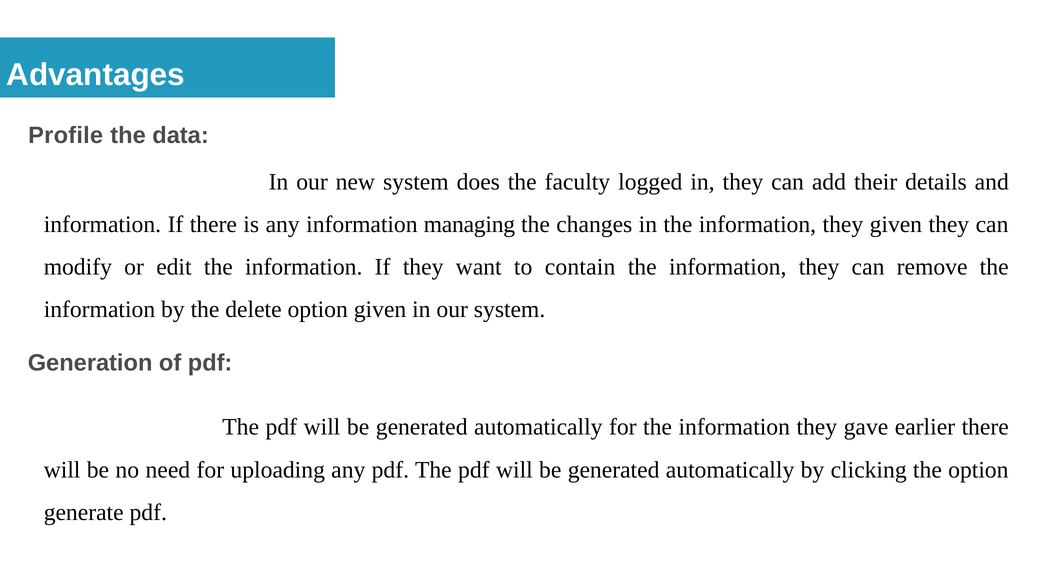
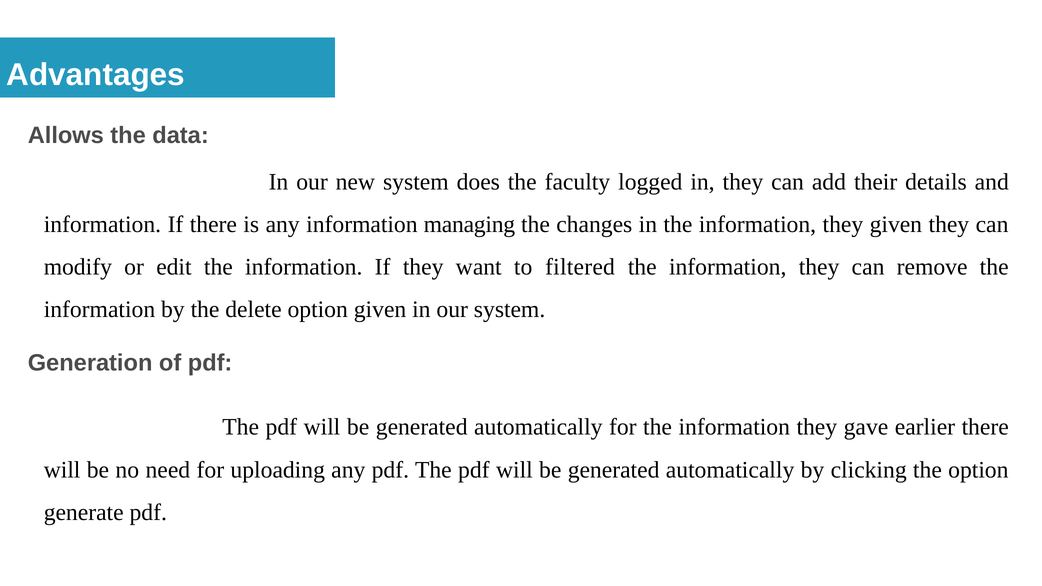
Profile: Profile -> Allows (66, 136)
contain: contain -> filtered (580, 267)
